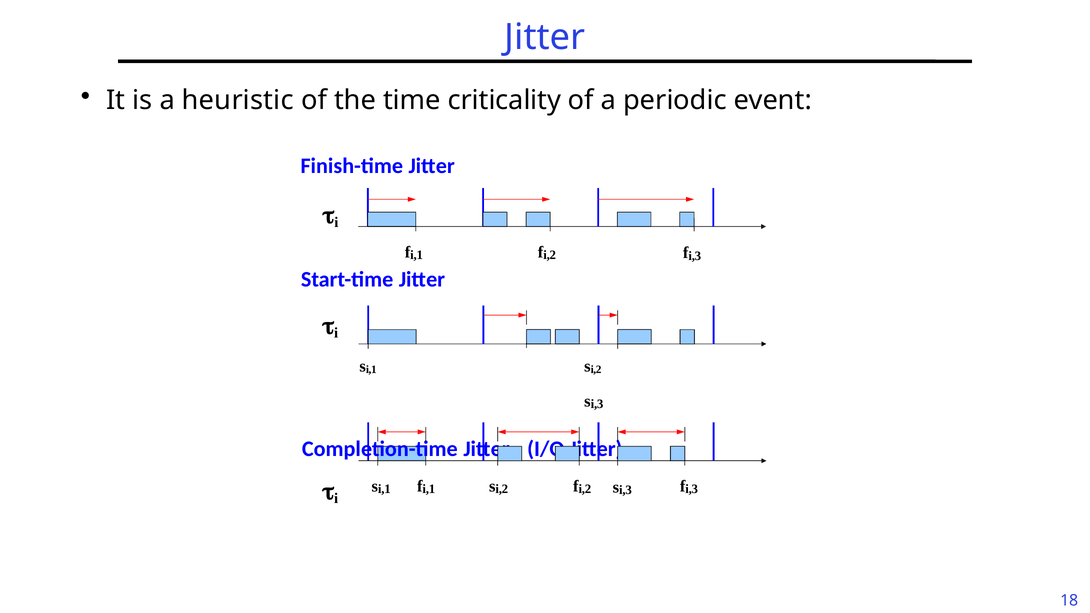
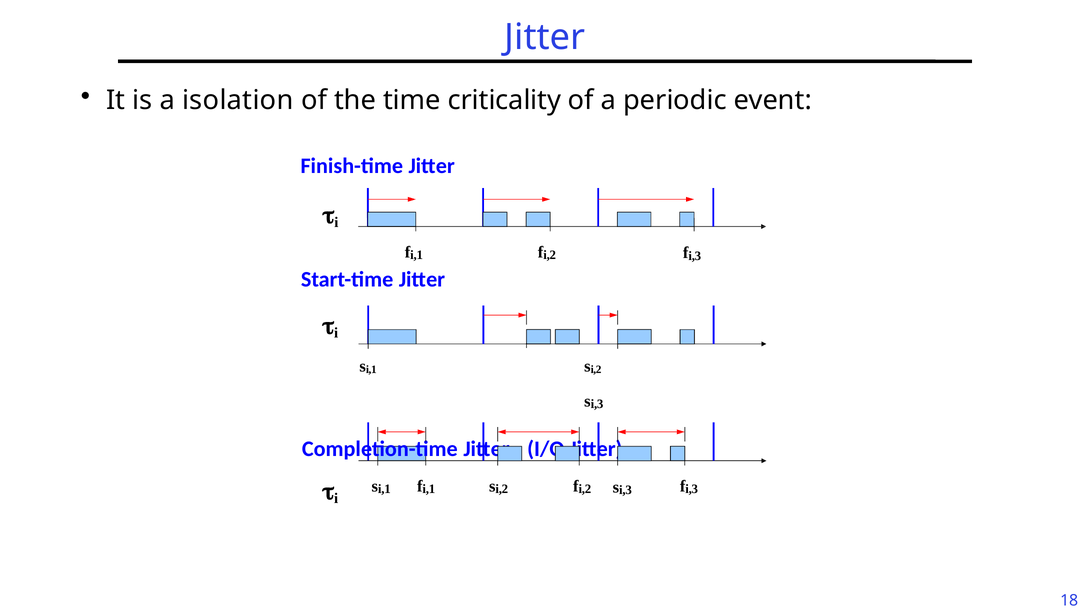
heuristic: heuristic -> isolation (238, 100)
